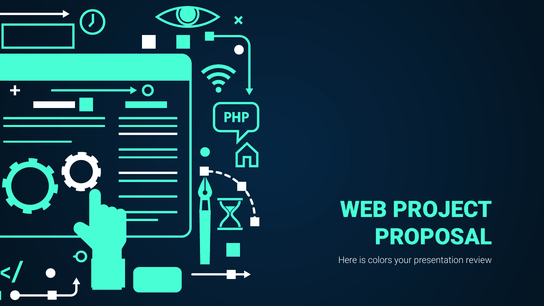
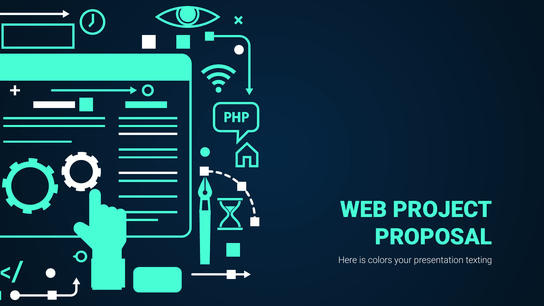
review: review -> texting (479, 260)
